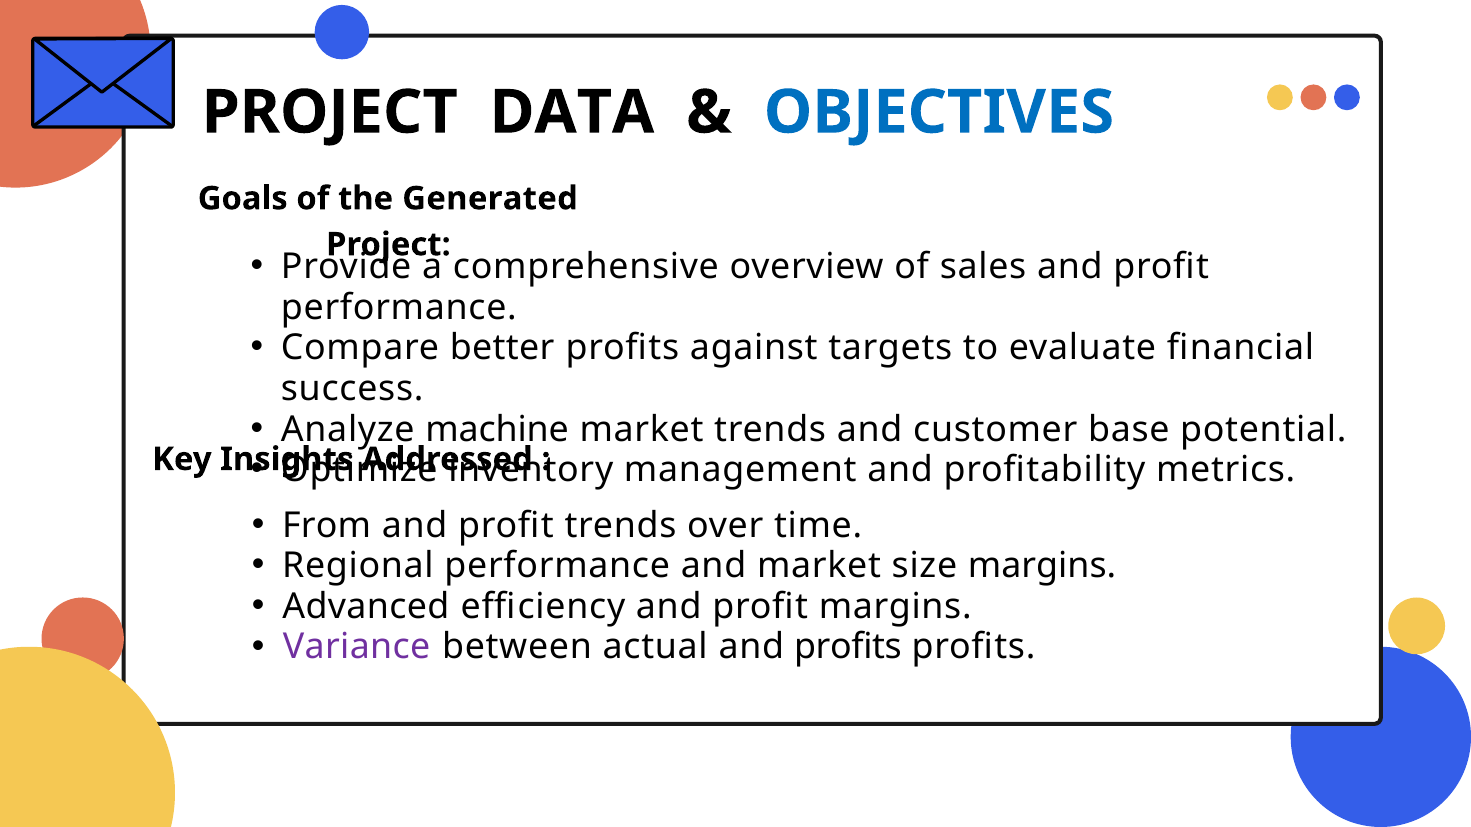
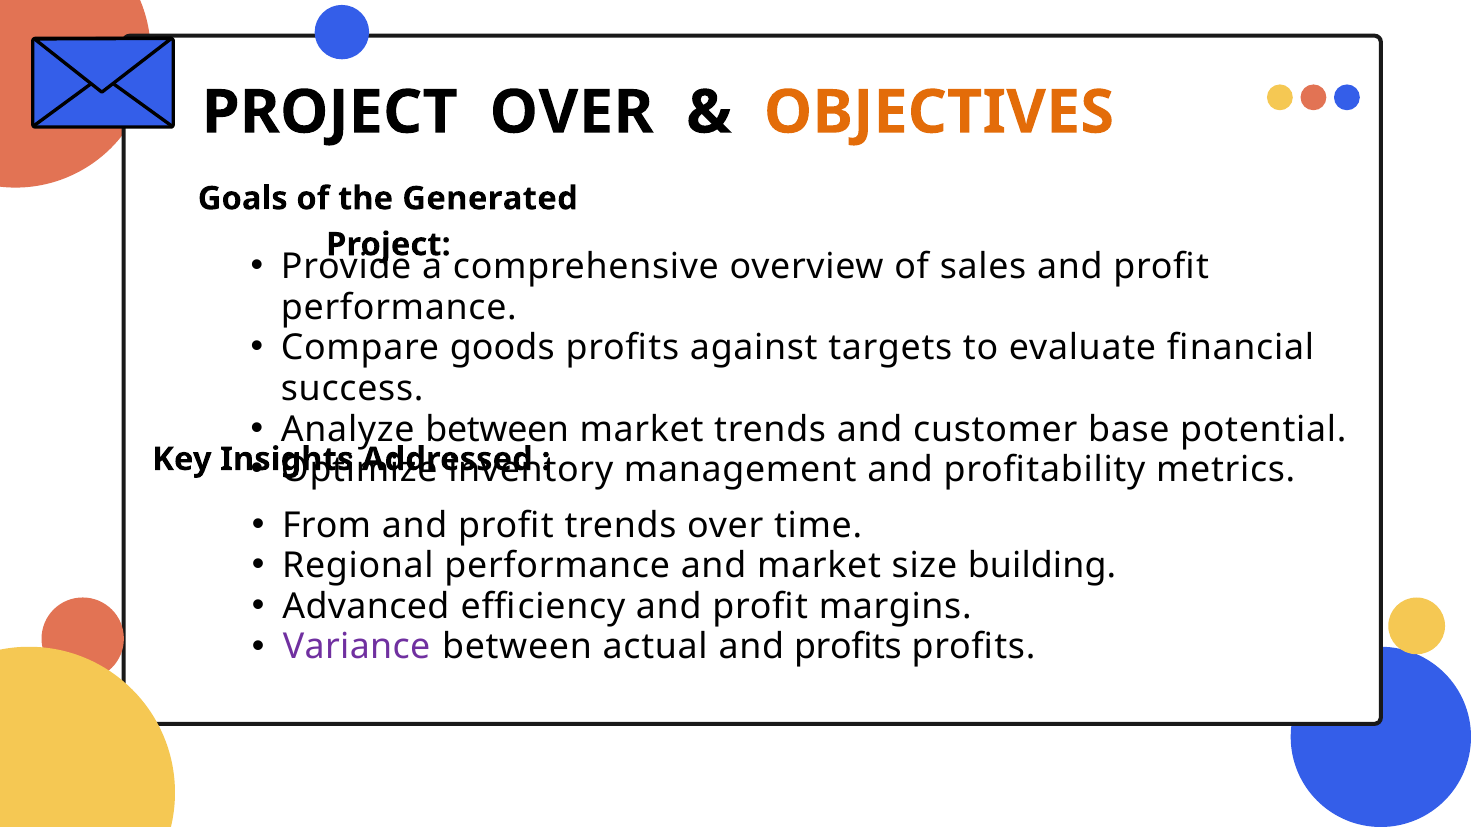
PROJECT DATA: DATA -> OVER (572, 113)
OBJECTIVES colour: blue -> orange (939, 113)
better: better -> goods (502, 348)
Analyze machine: machine -> between (497, 429)
size margins: margins -> building (1042, 566)
